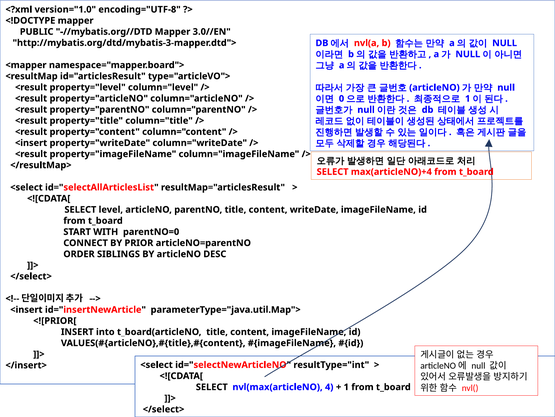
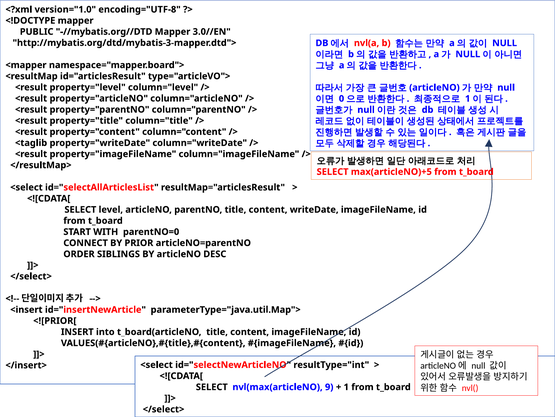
<insert: <insert -> <taglib (31, 143)
max(articleNO)+4: max(articleNO)+4 -> max(articleNO)+5 (391, 172)
4: 4 -> 9 (329, 386)
